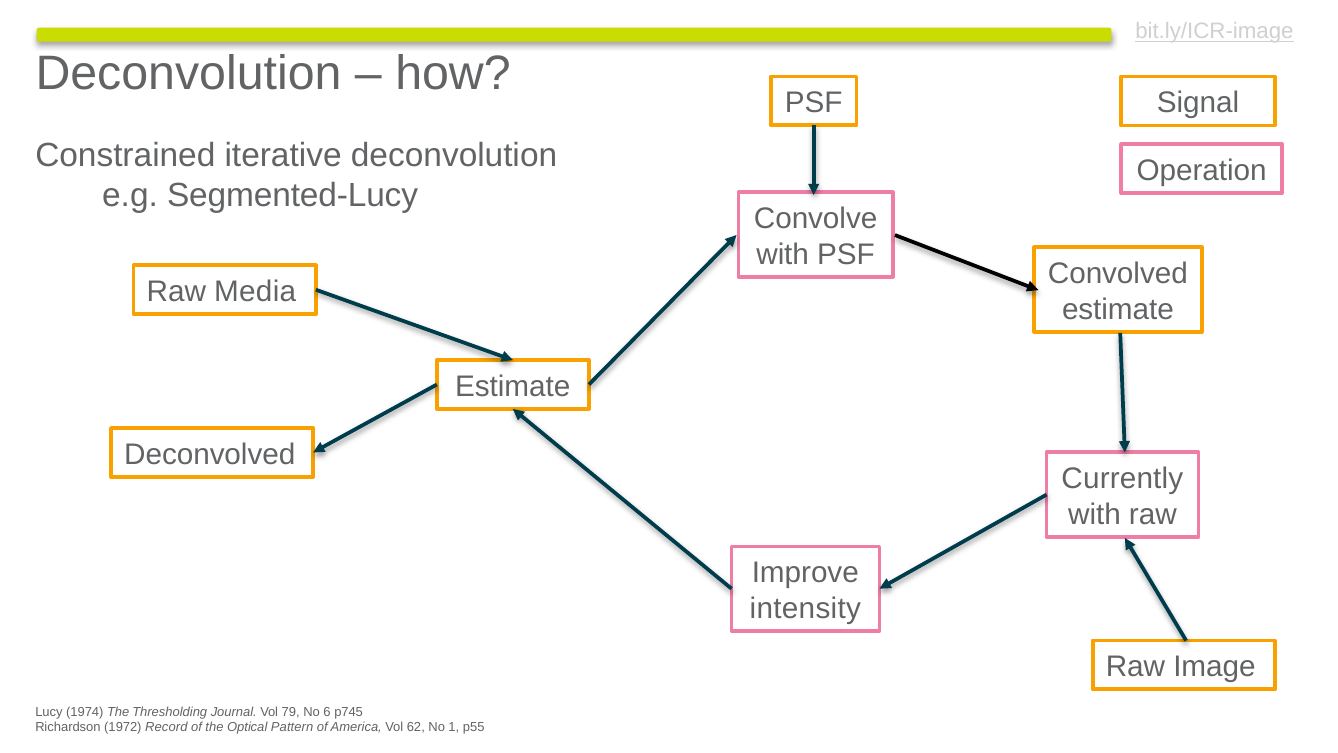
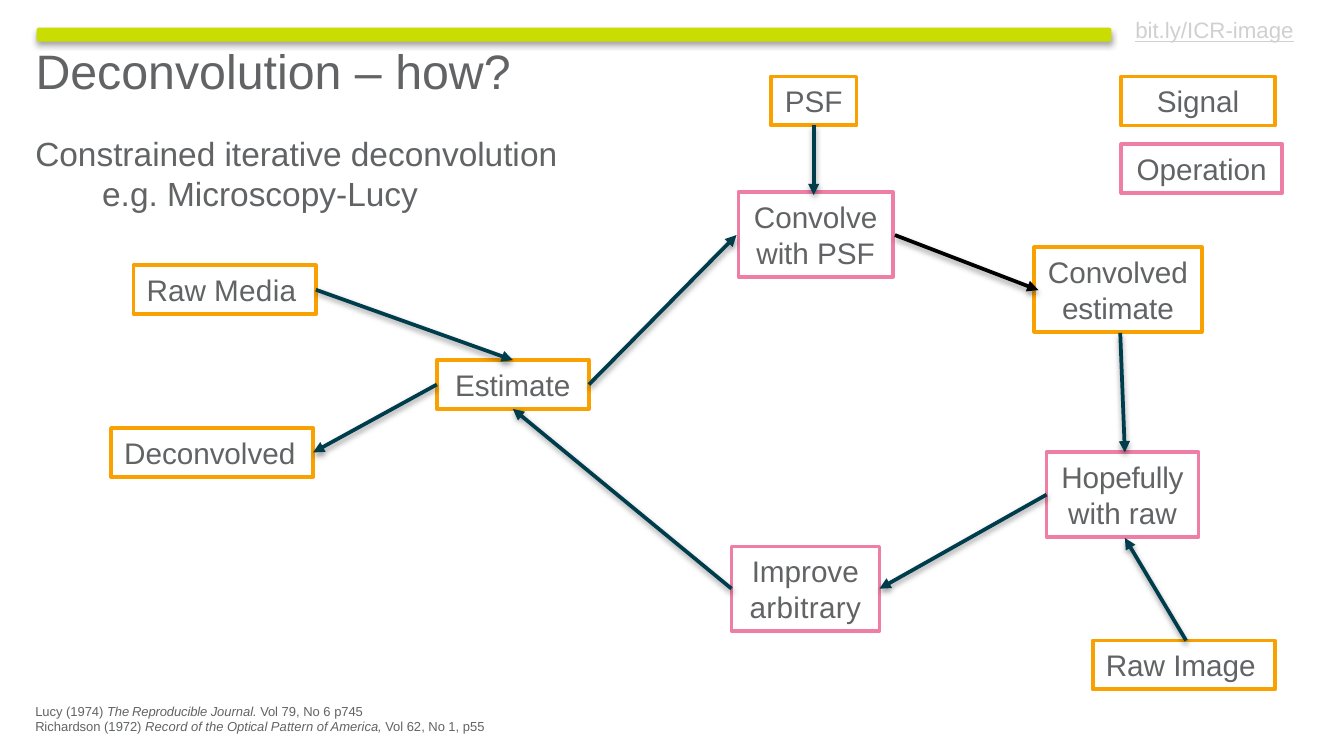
Segmented-Lucy: Segmented-Lucy -> Microscopy-Lucy (292, 195)
Currently: Currently -> Hopefully (1123, 479)
intensity: intensity -> arbitrary (805, 608)
Thresholding: Thresholding -> Reproducible (170, 711)
